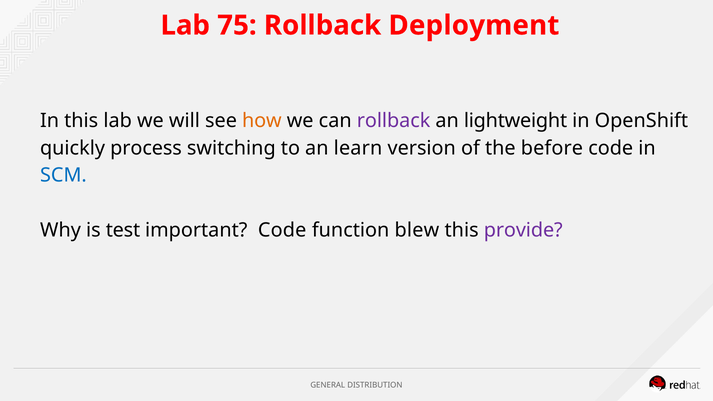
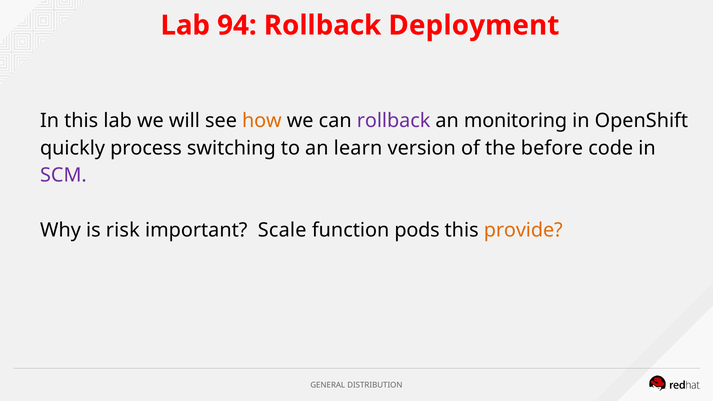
75: 75 -> 94 (237, 25)
lightweight: lightweight -> monitoring (516, 121)
SCM colour: blue -> purple (63, 175)
test: test -> risk (123, 230)
important Code: Code -> Scale (282, 230)
blew: blew -> pods (417, 230)
provide colour: purple -> orange (523, 230)
